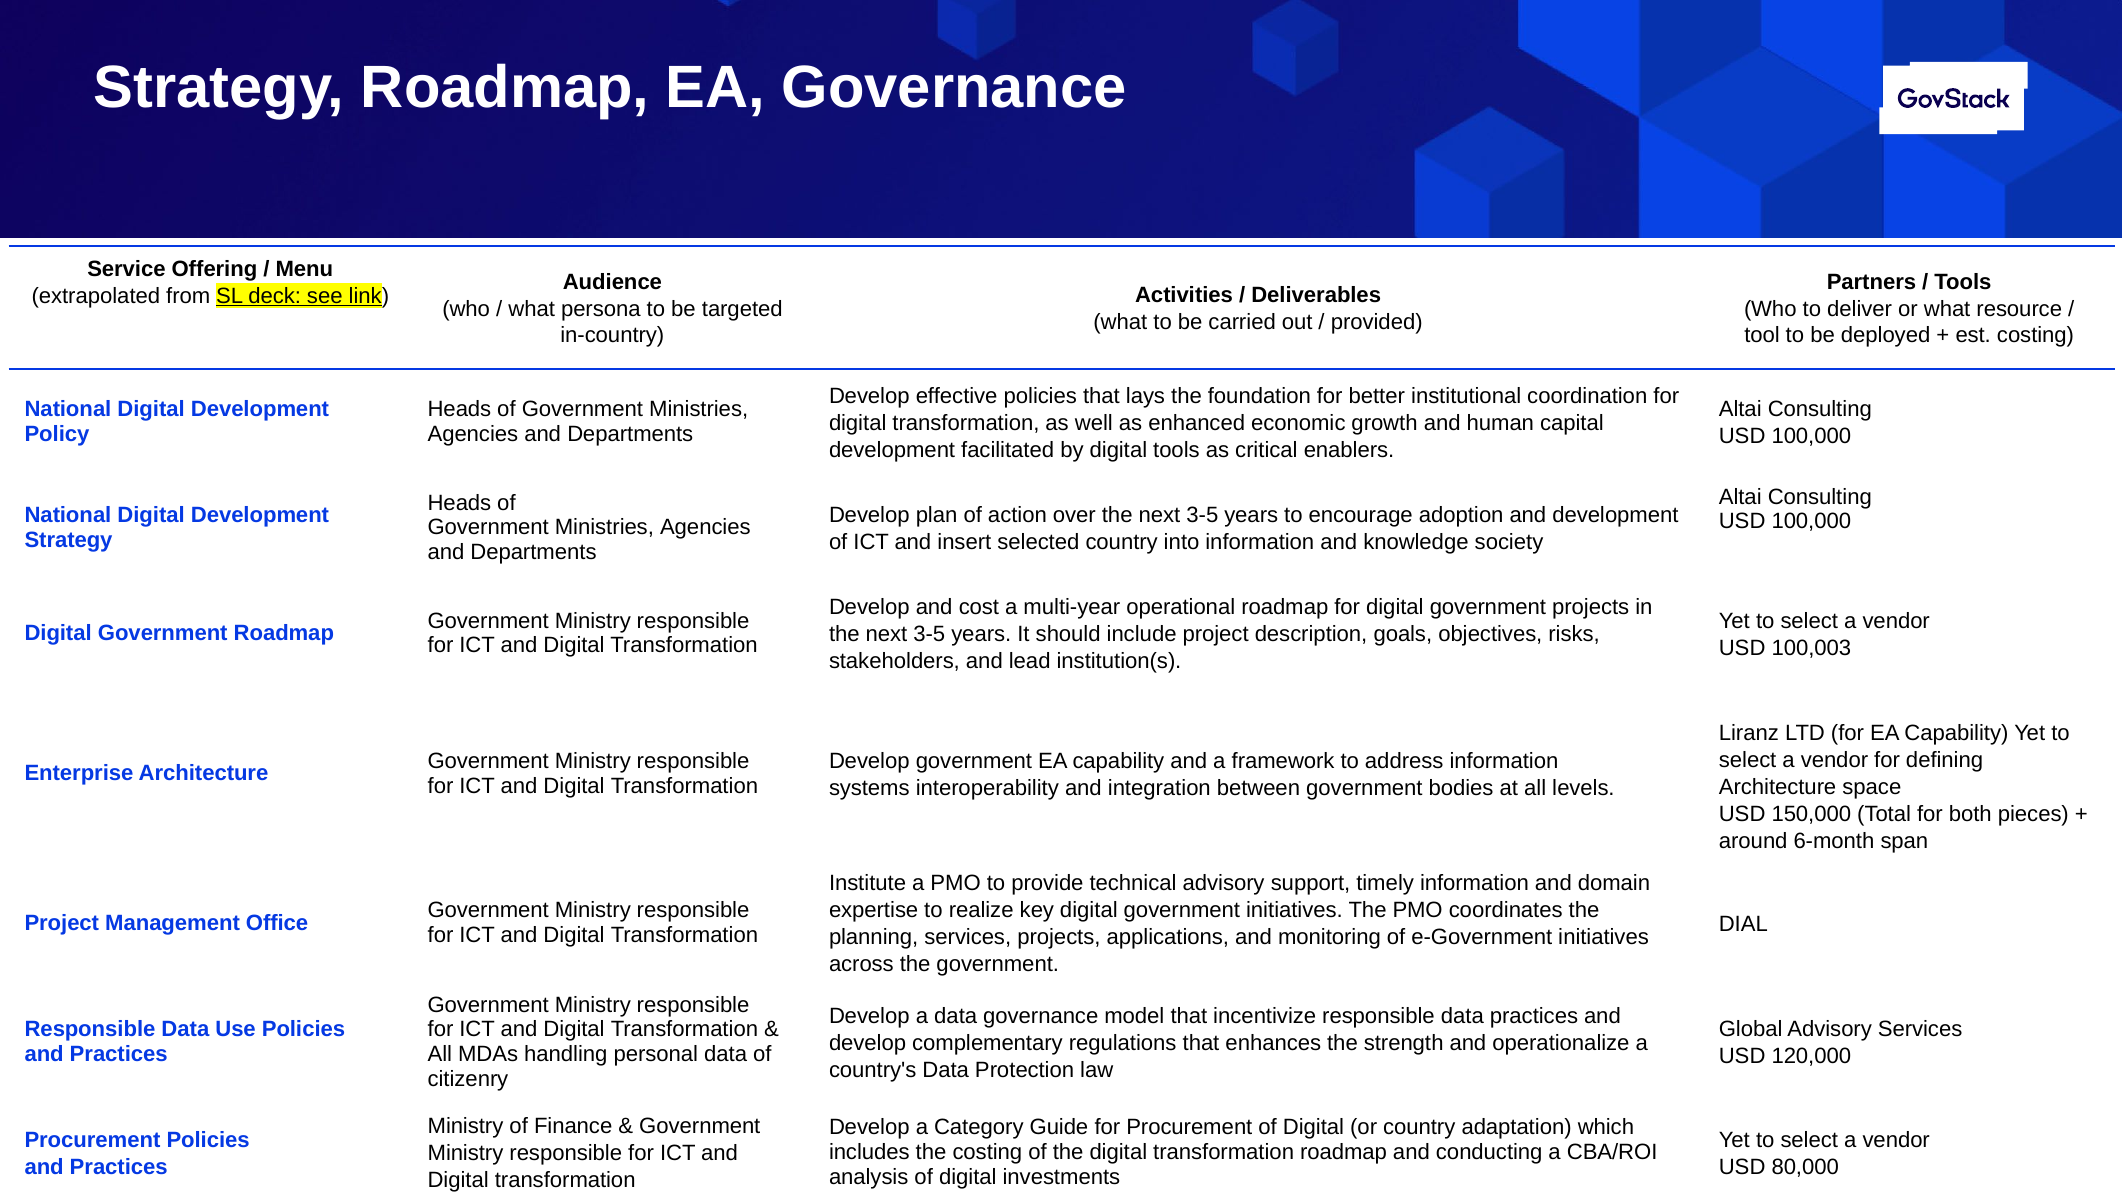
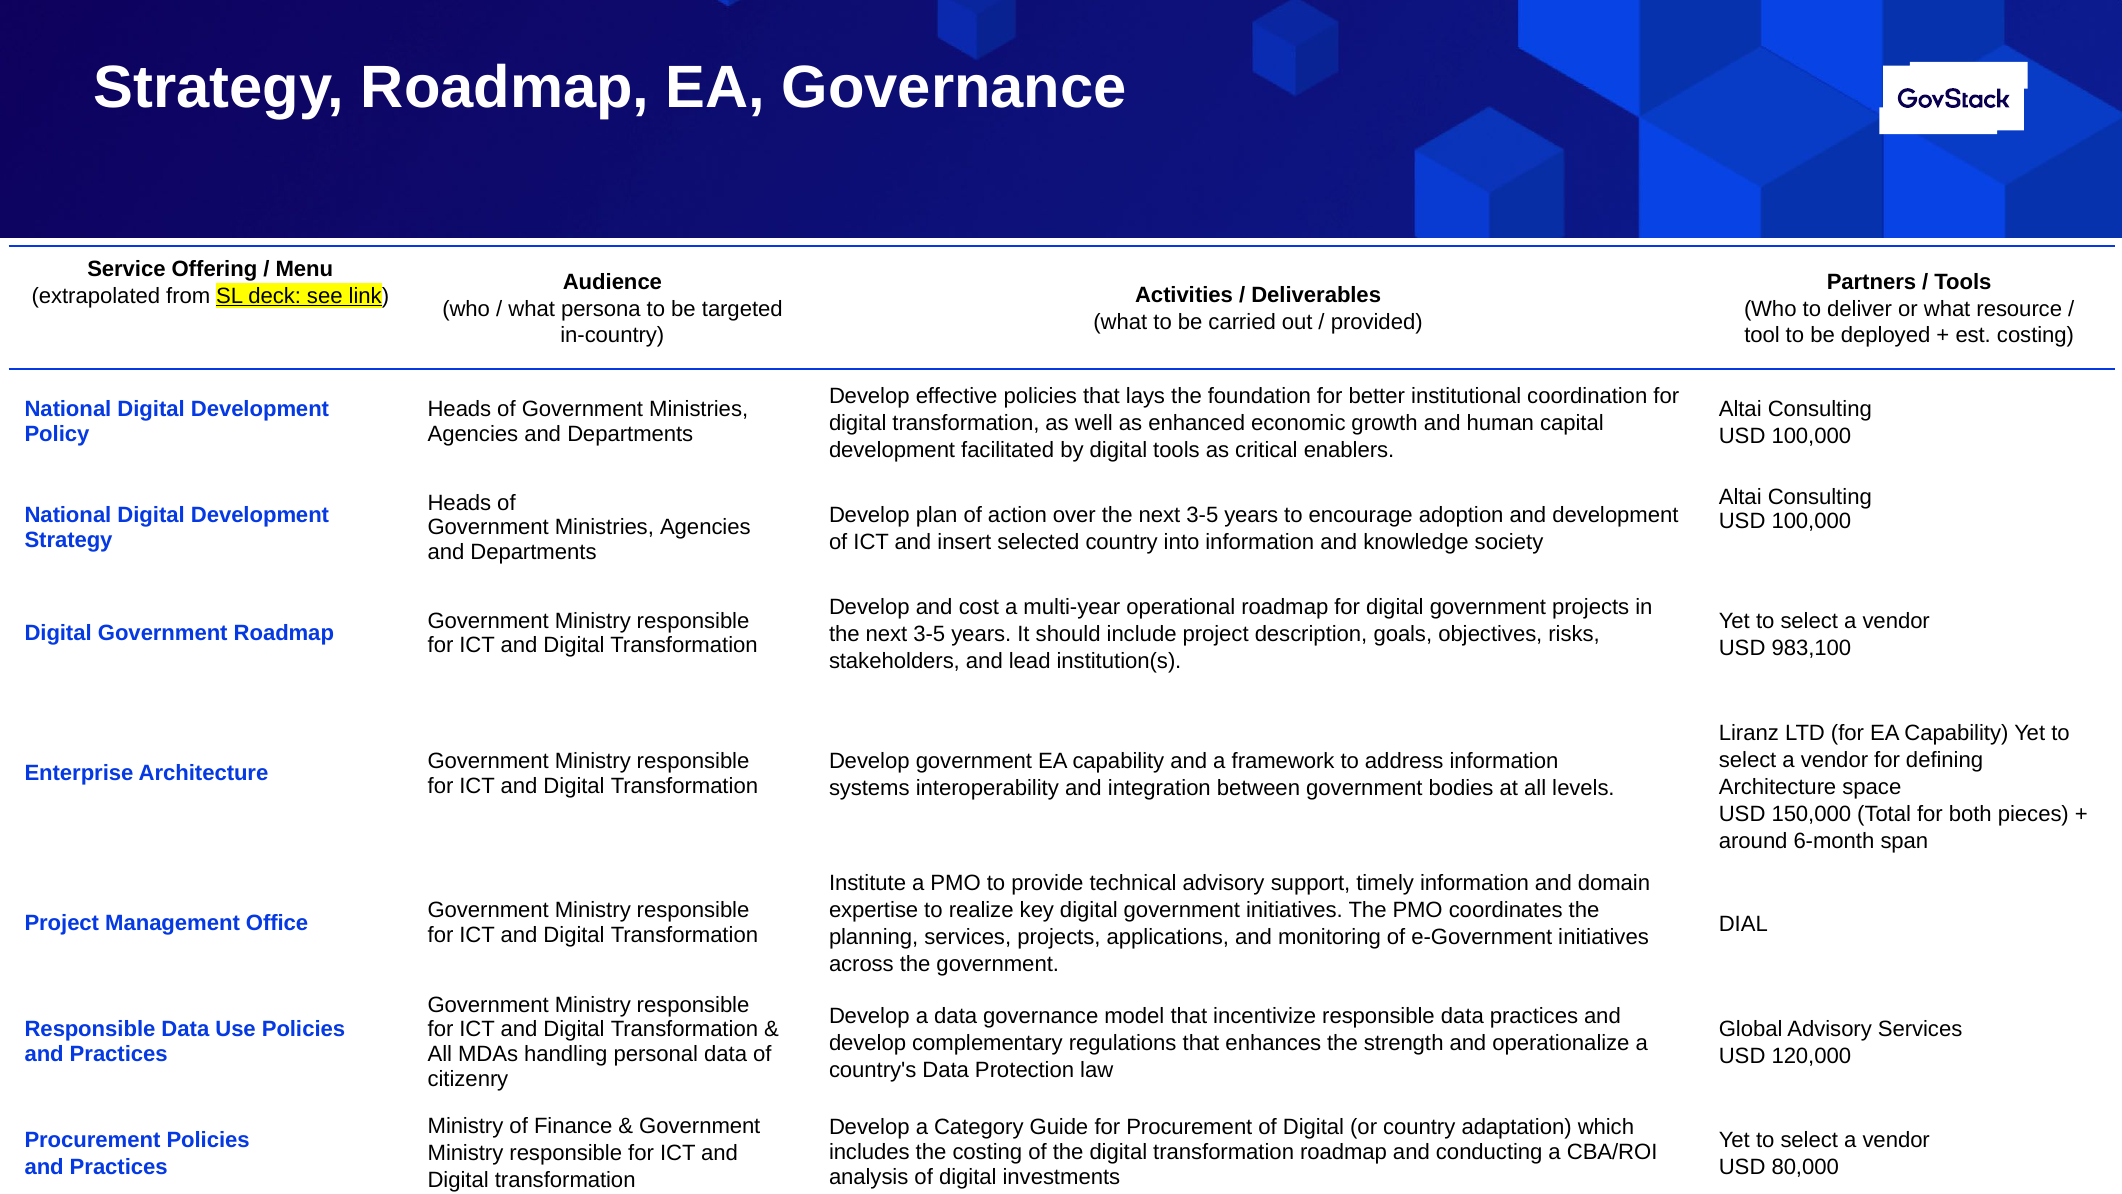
100,003: 100,003 -> 983,100 (1811, 648)
